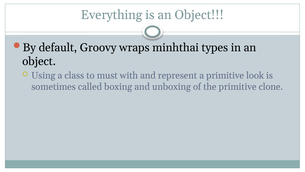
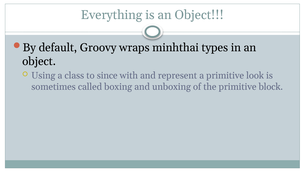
must: must -> since (107, 75)
clone: clone -> block (271, 86)
